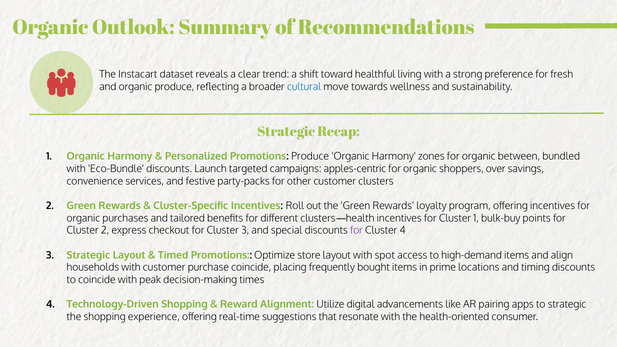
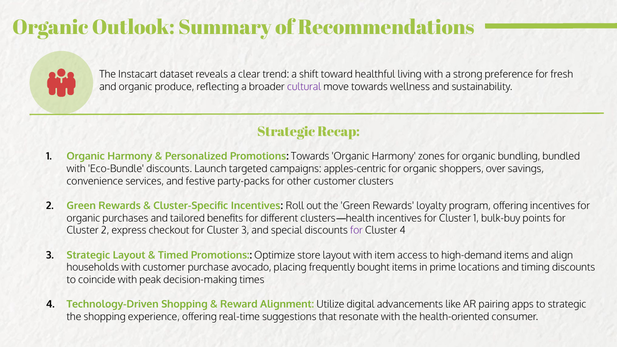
cultural colour: blue -> purple (304, 87)
Promotions Produce: Produce -> Towards (310, 156)
between: between -> bundling (519, 156)
spot: spot -> item (385, 255)
purchase coincide: coincide -> avocado (251, 268)
